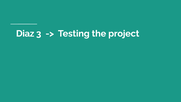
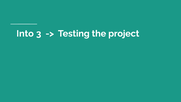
Diaz: Diaz -> Into (25, 34)
